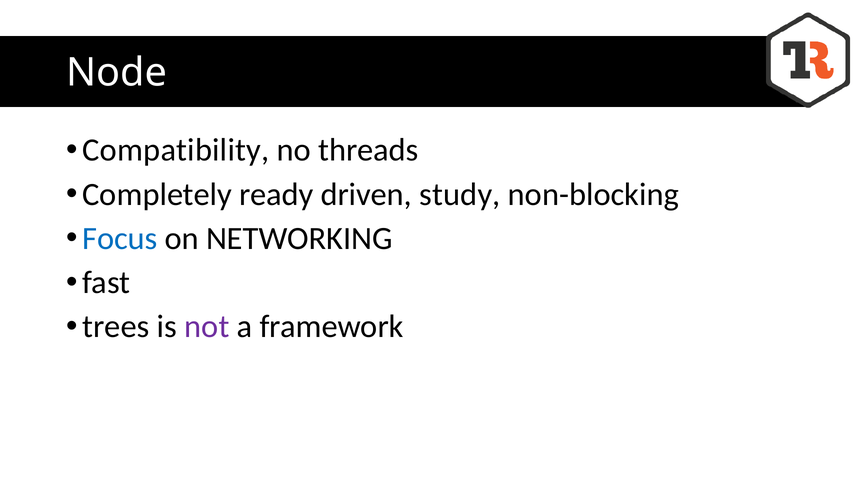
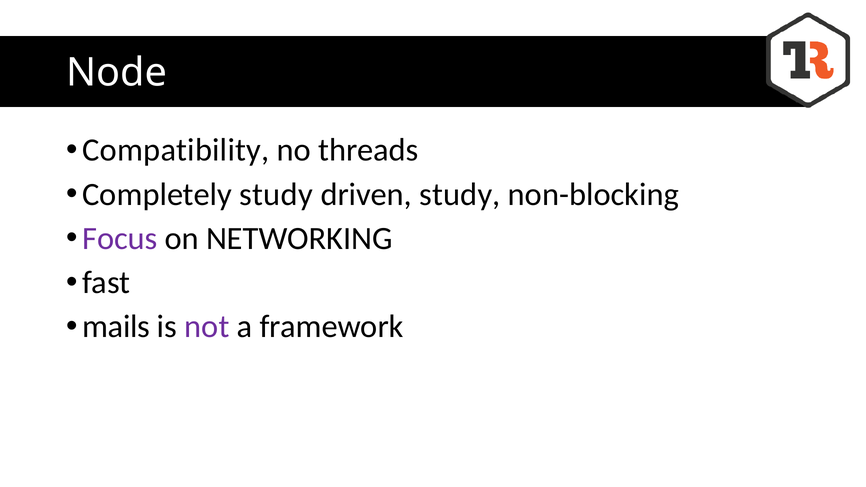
Completely ready: ready -> study (276, 194)
Focus colour: blue -> purple (120, 238)
trees: trees -> mails (116, 327)
